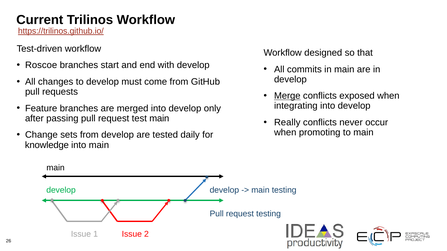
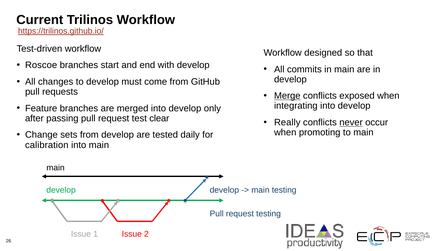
test main: main -> clear (159, 119)
never underline: none -> present (351, 123)
knowledge: knowledge -> calibration (47, 145)
